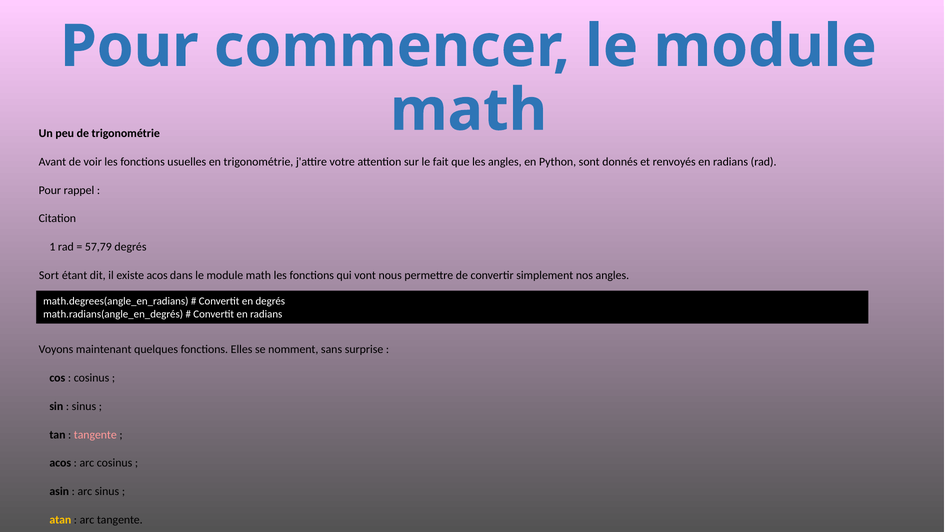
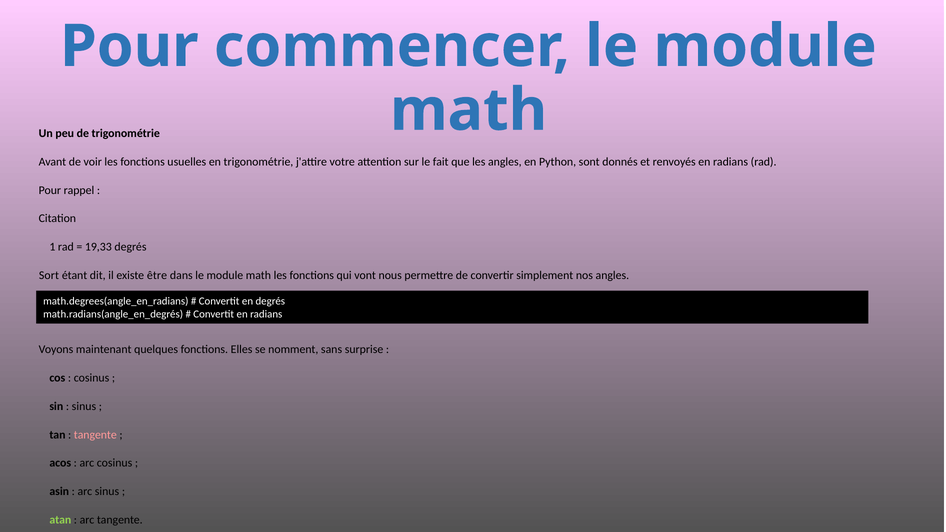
57,79: 57,79 -> 19,33 (98, 247)
existe acos: acos -> être (157, 275)
atan colour: yellow -> light green (60, 520)
